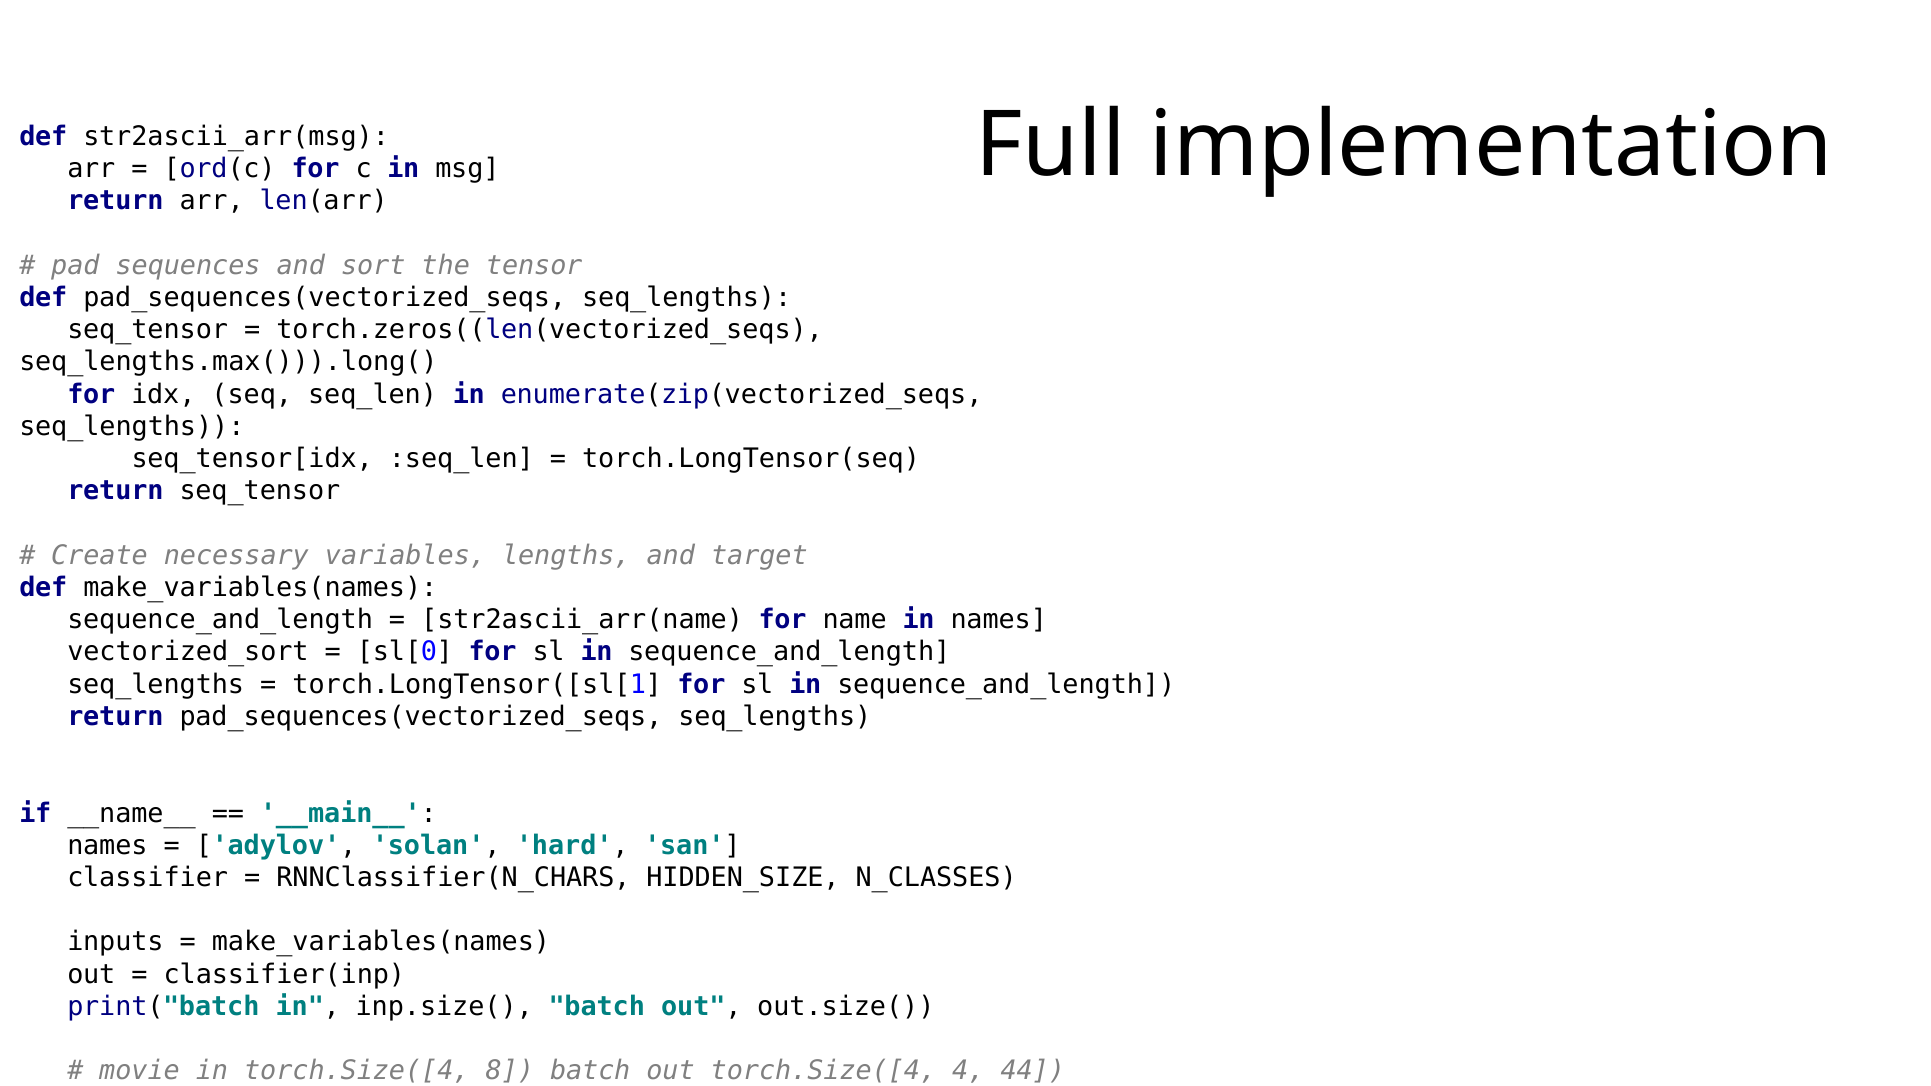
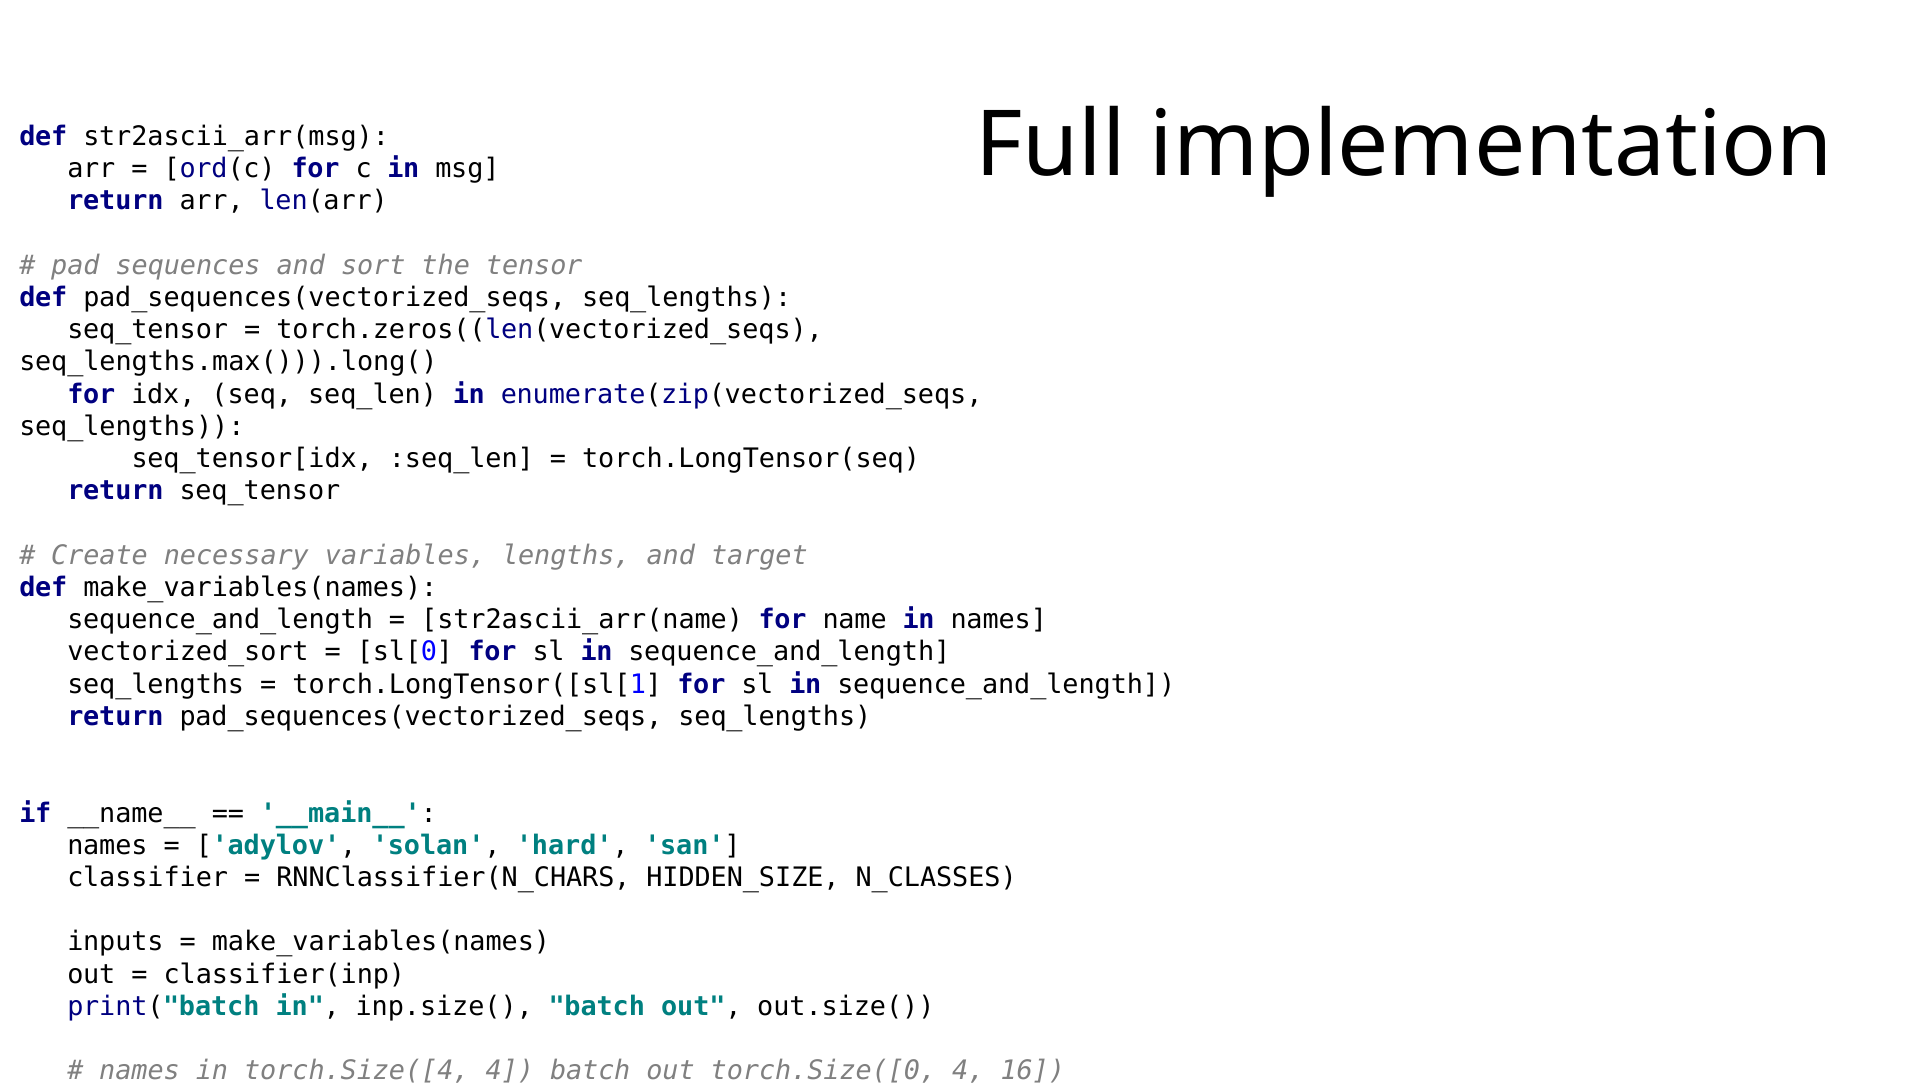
movie: movie -> names (139, 1071)
torch.Size([4 8: 8 -> 4 (510, 1071)
out torch.Size([4: torch.Size([4 -> torch.Size([0 (823, 1071)
44: 44 -> 16 (1033, 1071)
